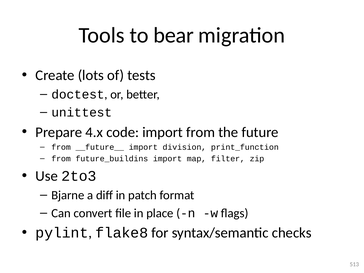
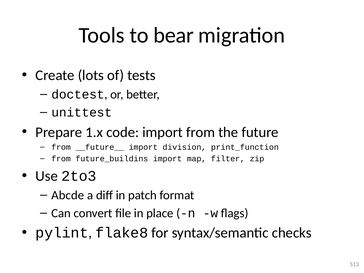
4.x: 4.x -> 1.x (94, 132)
Bjarne: Bjarne -> Abcde (68, 195)
